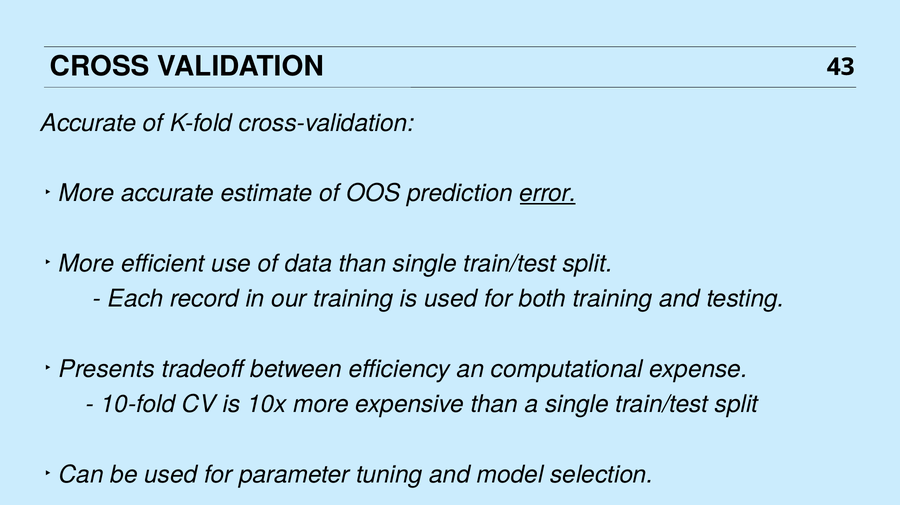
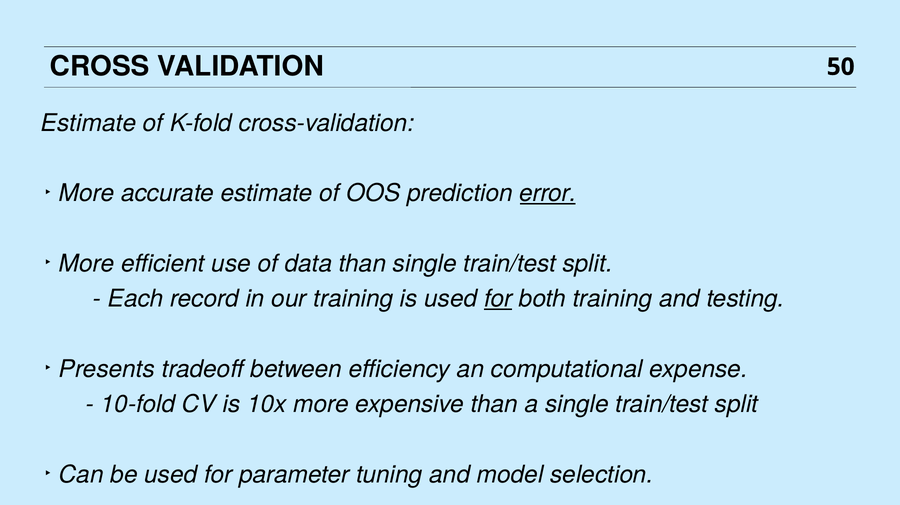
43: 43 -> 50 (841, 67)
Accurate: Accurate -> Estimate (89, 123)
for underline: none -> present (498, 299)
